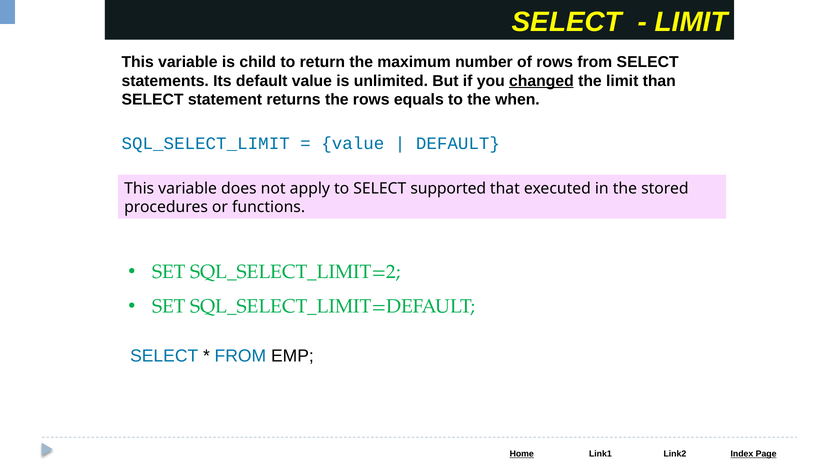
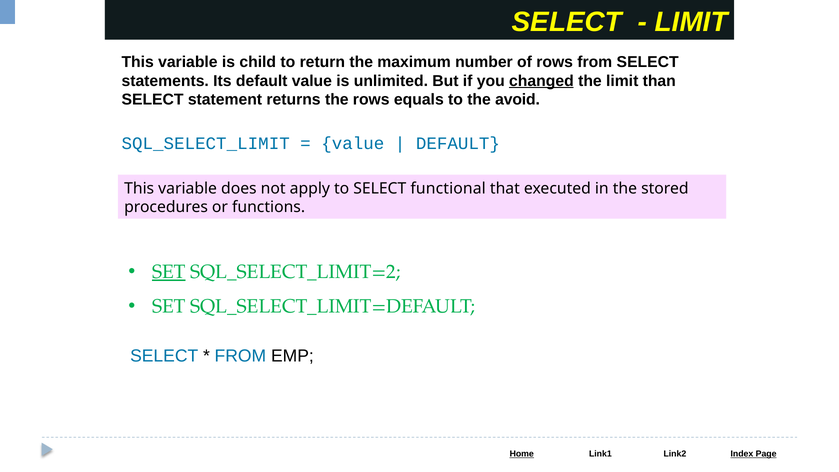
when: when -> avoid (518, 100)
supported: supported -> functional (448, 188)
SET underline: none -> present (169, 272)
